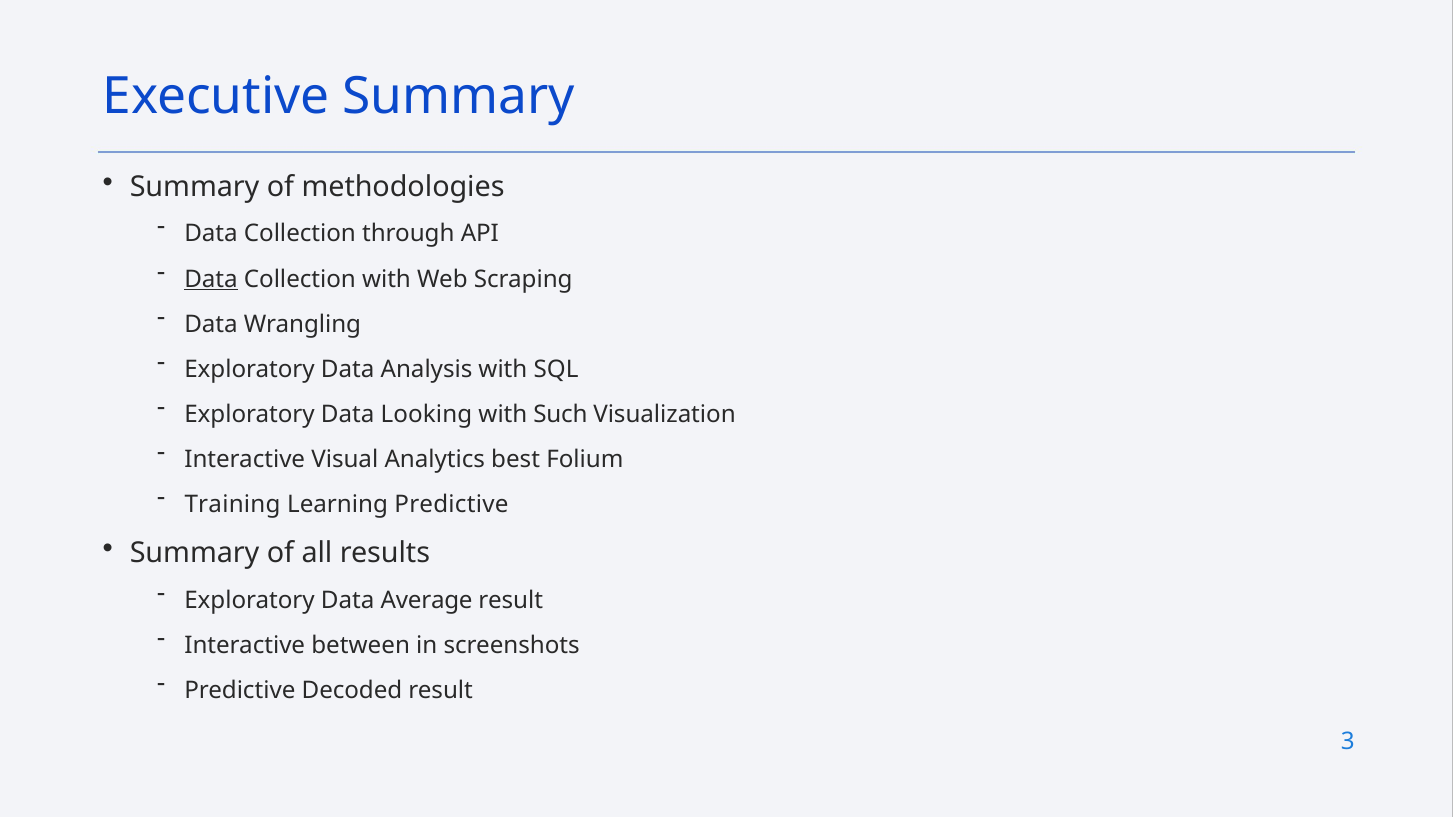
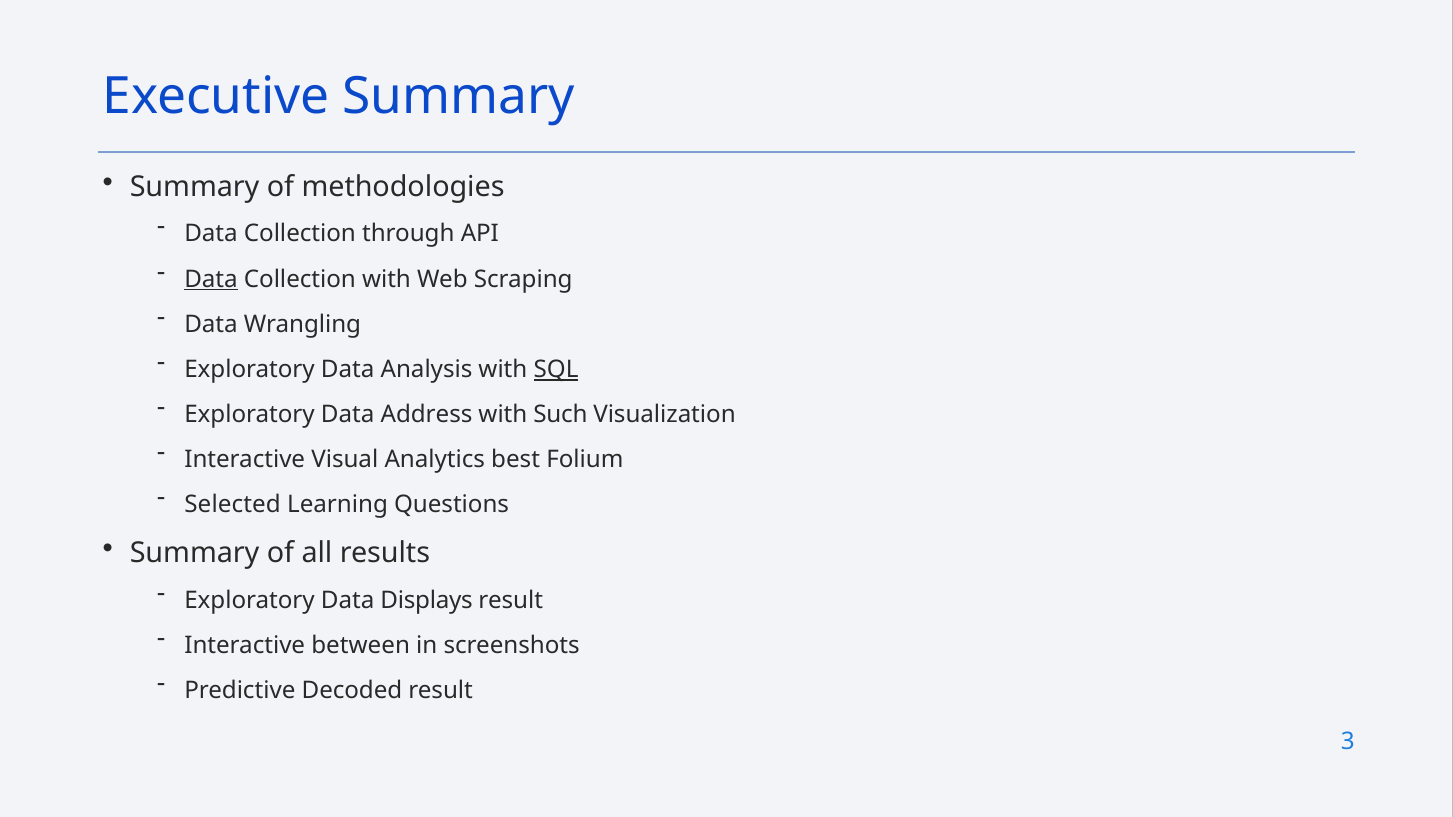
SQL underline: none -> present (556, 370)
Looking: Looking -> Address (426, 415)
Training: Training -> Selected (233, 505)
Learning Predictive: Predictive -> Questions (452, 505)
Average: Average -> Displays (427, 600)
